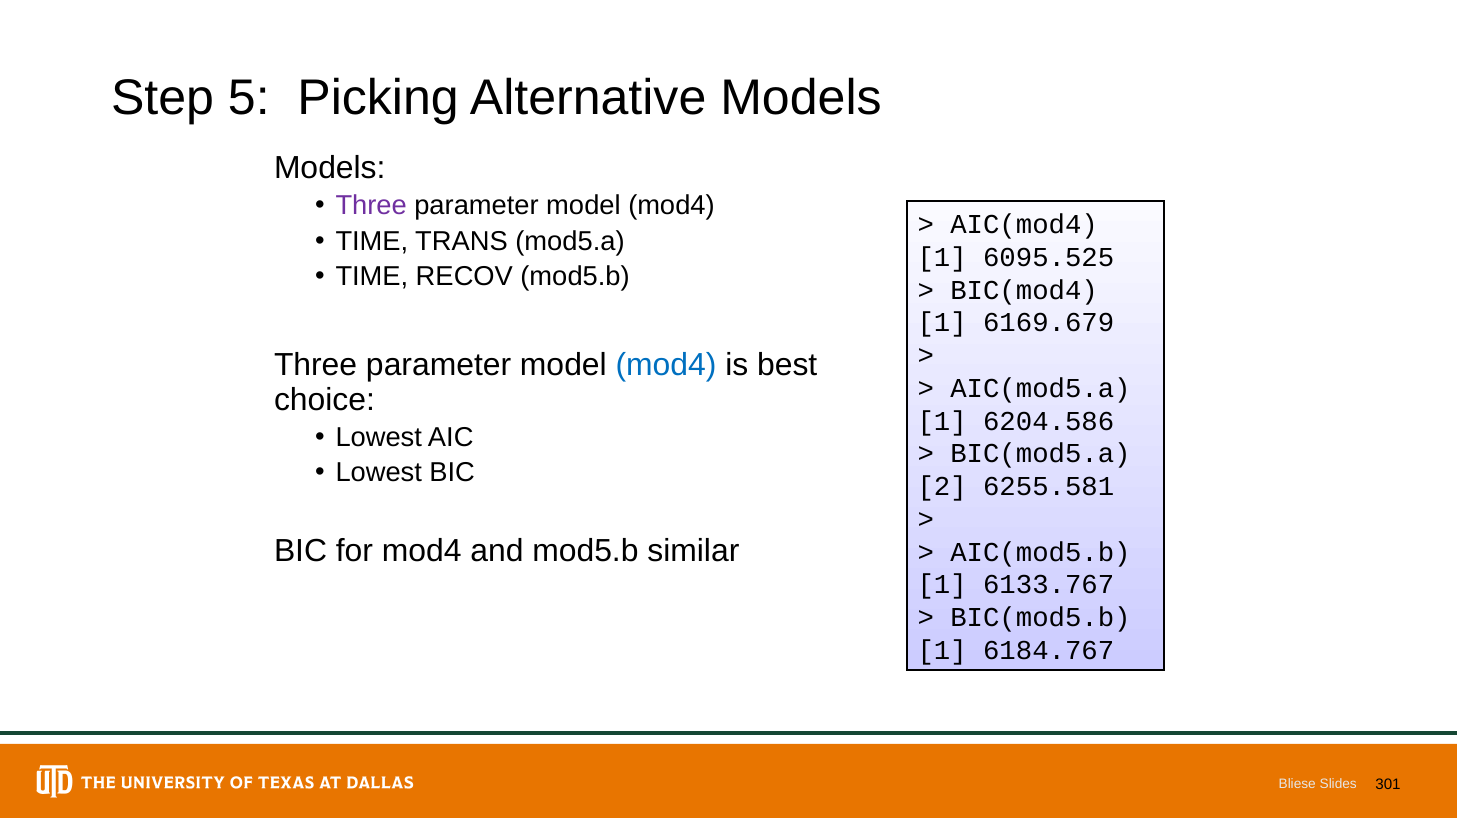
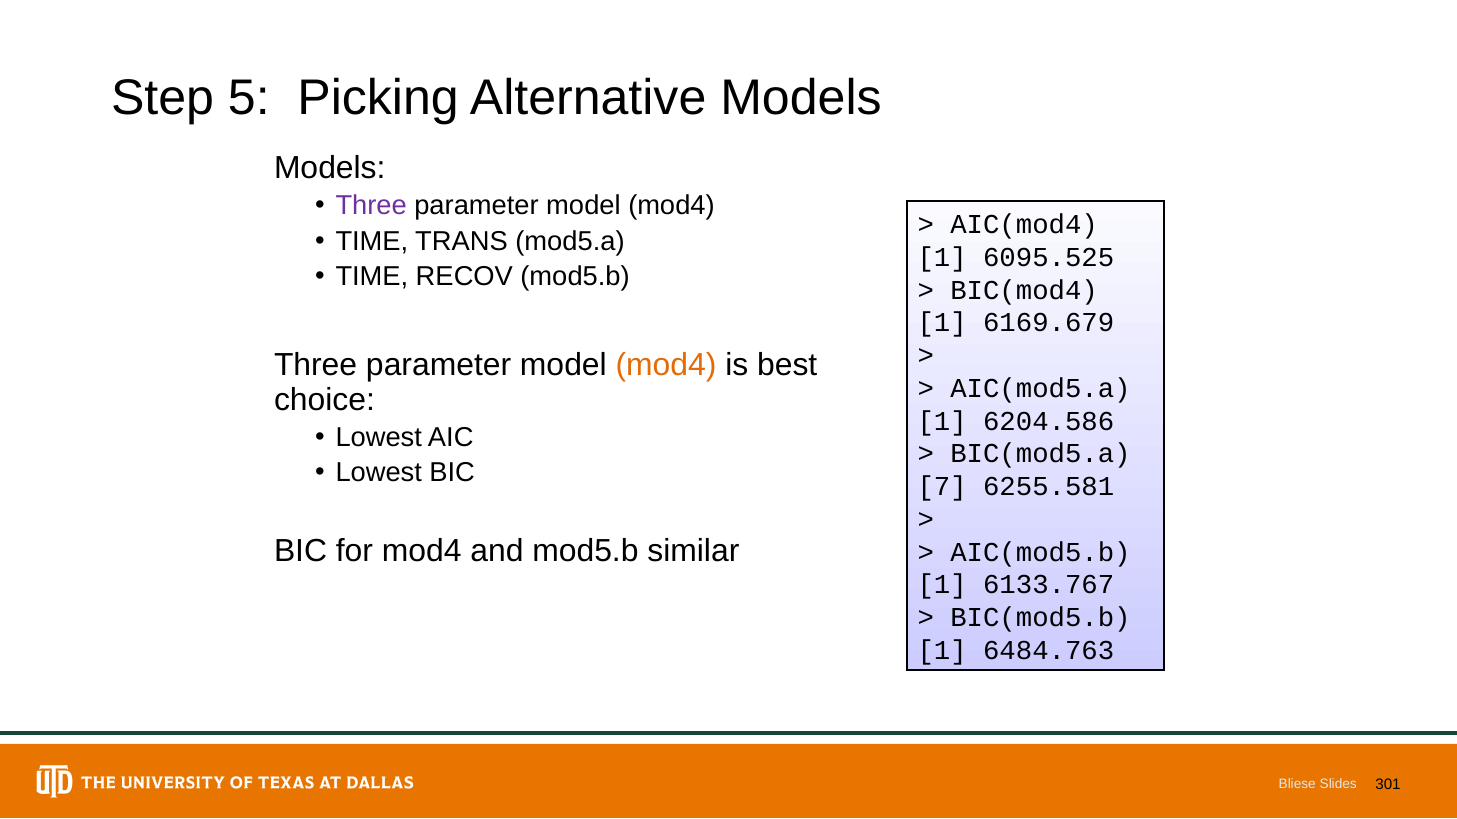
mod4 colour: blue -> orange (666, 366)
2: 2 -> 7 (942, 487)
6184.767: 6184.767 -> 6484.763 (1049, 651)
